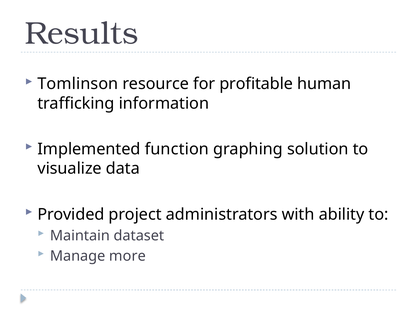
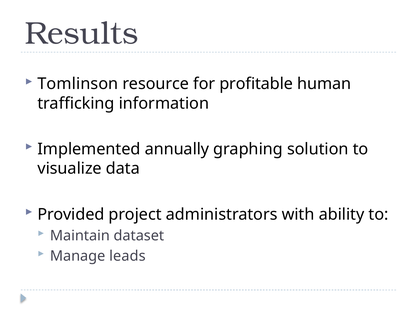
function: function -> annually (177, 149)
more: more -> leads (127, 256)
